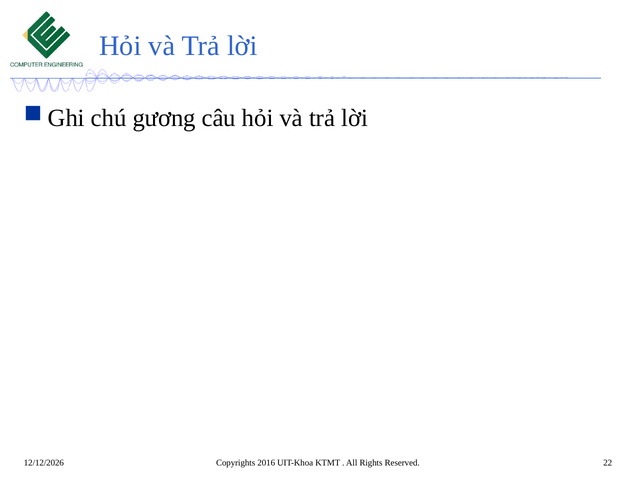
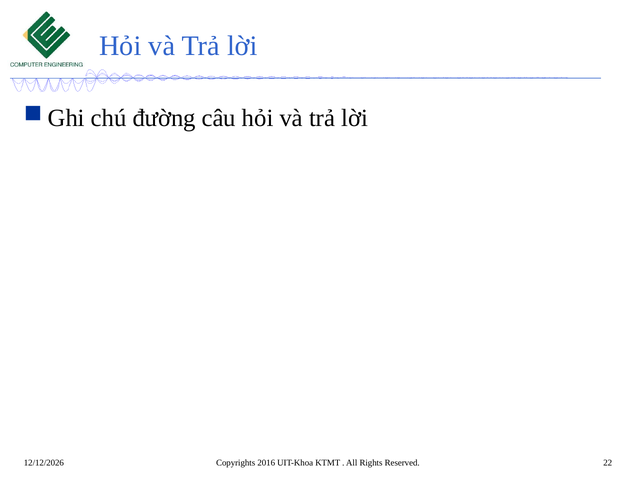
gương: gương -> đường (164, 118)
